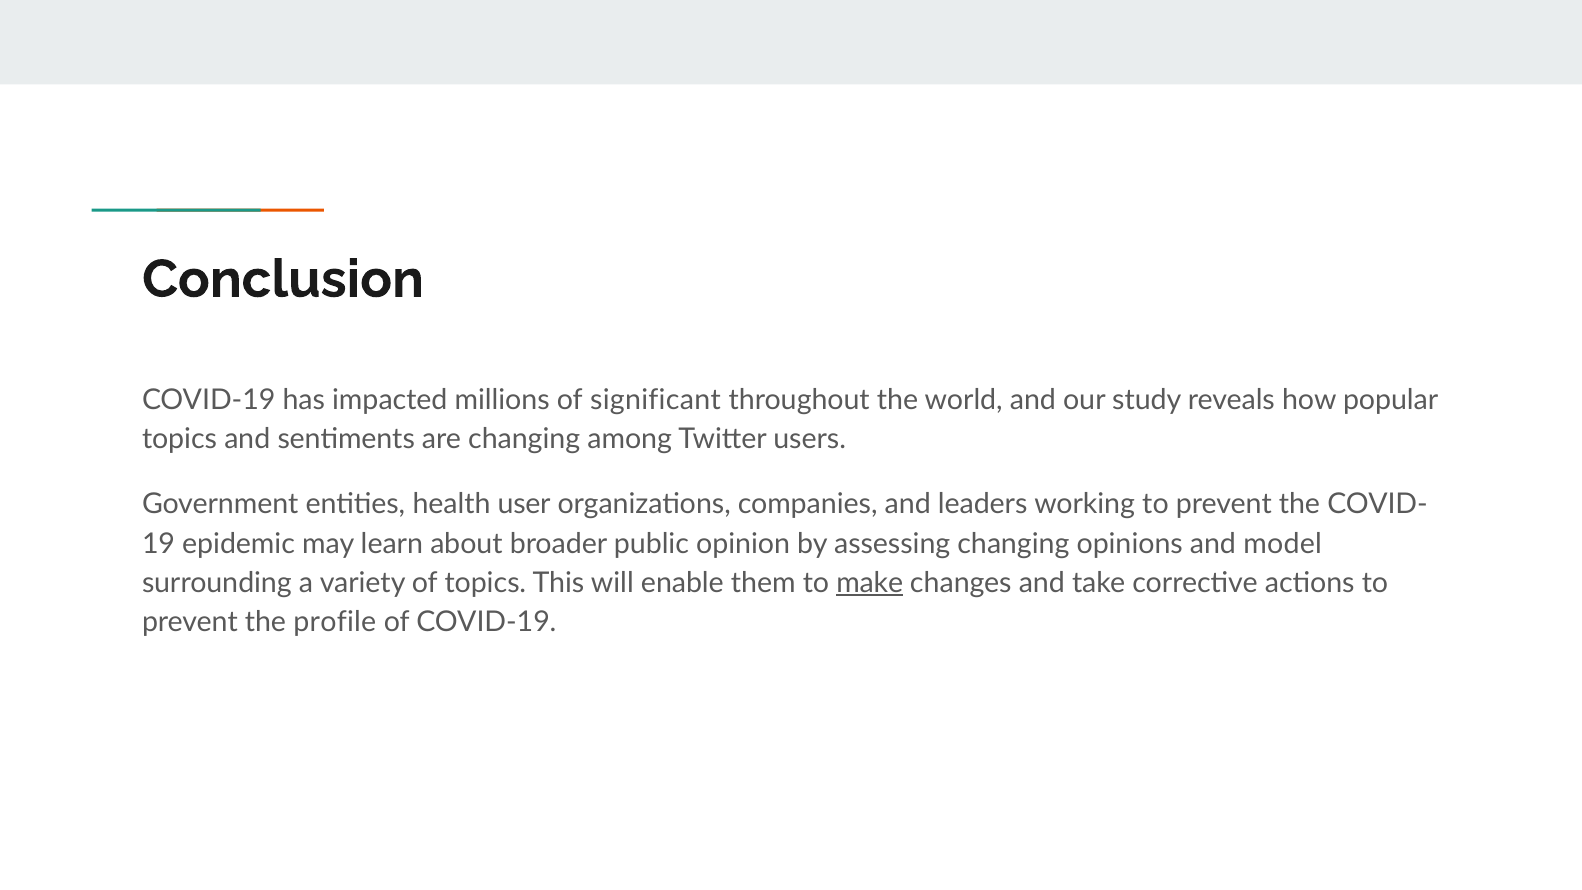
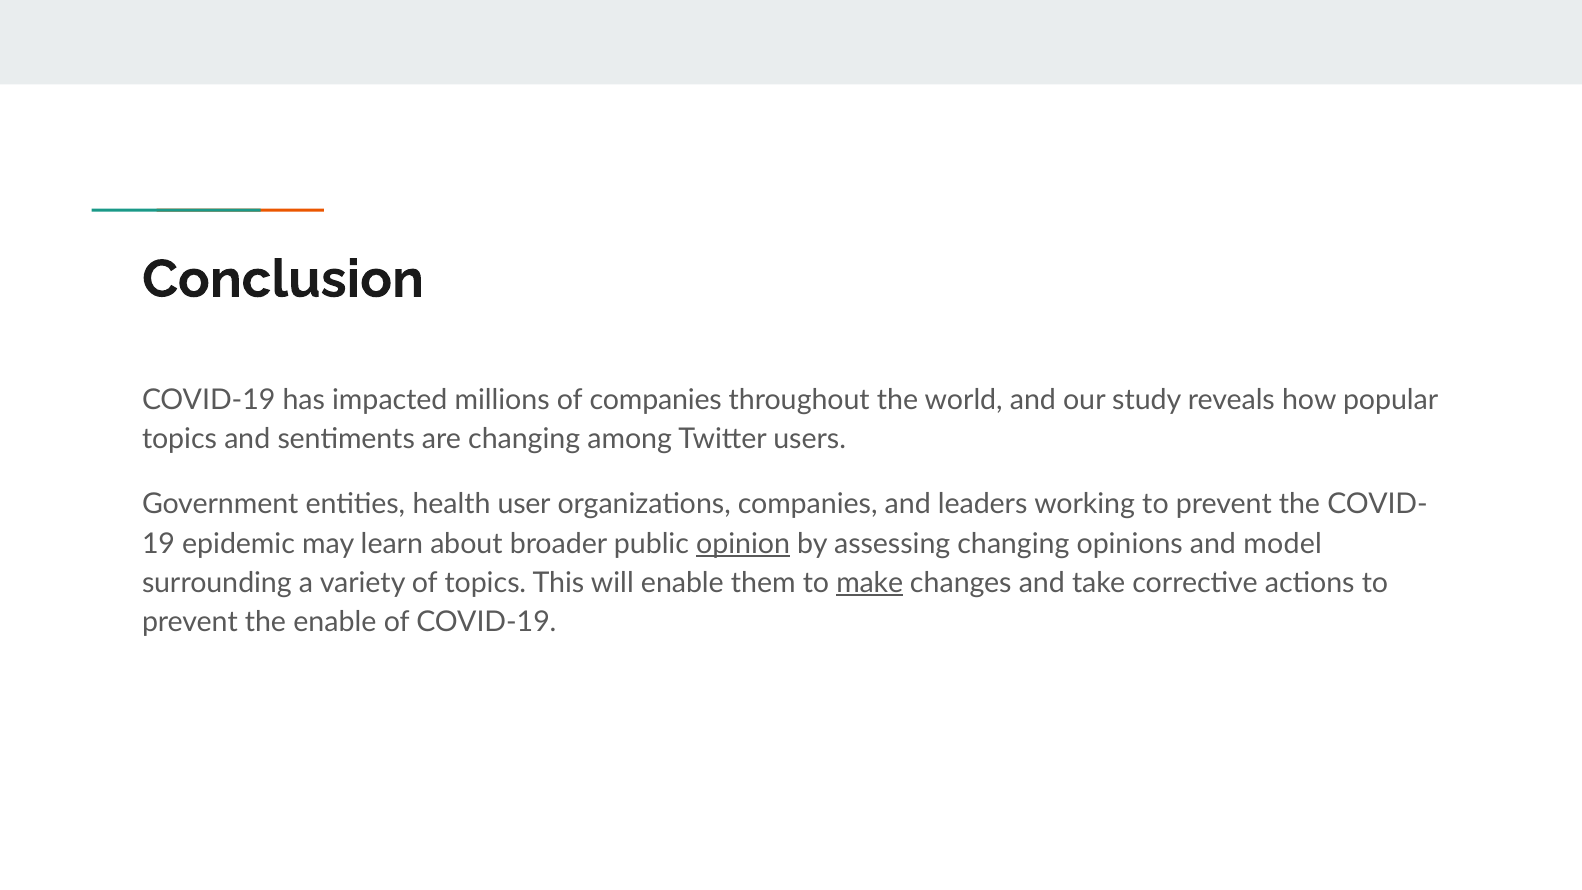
of significant: significant -> companies (656, 400)
opinion underline: none -> present (743, 544)
the profile: profile -> enable (335, 622)
